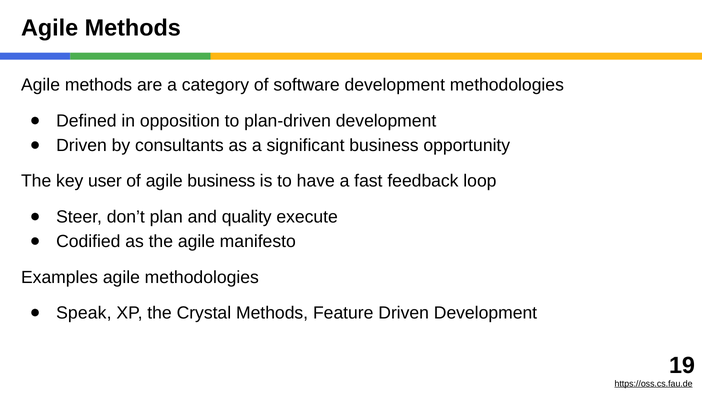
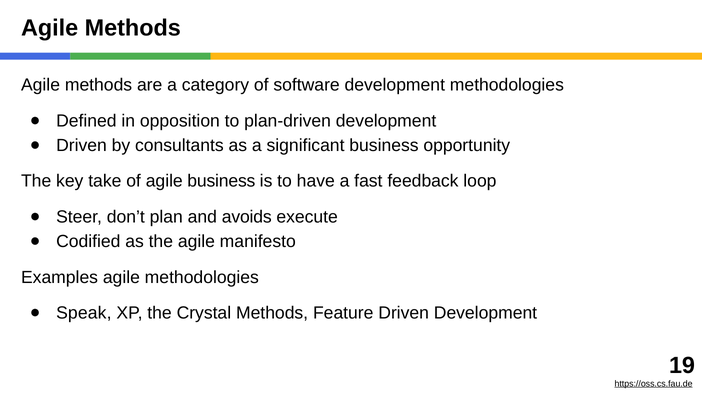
user: user -> take (105, 181)
quality: quality -> avoids (247, 217)
